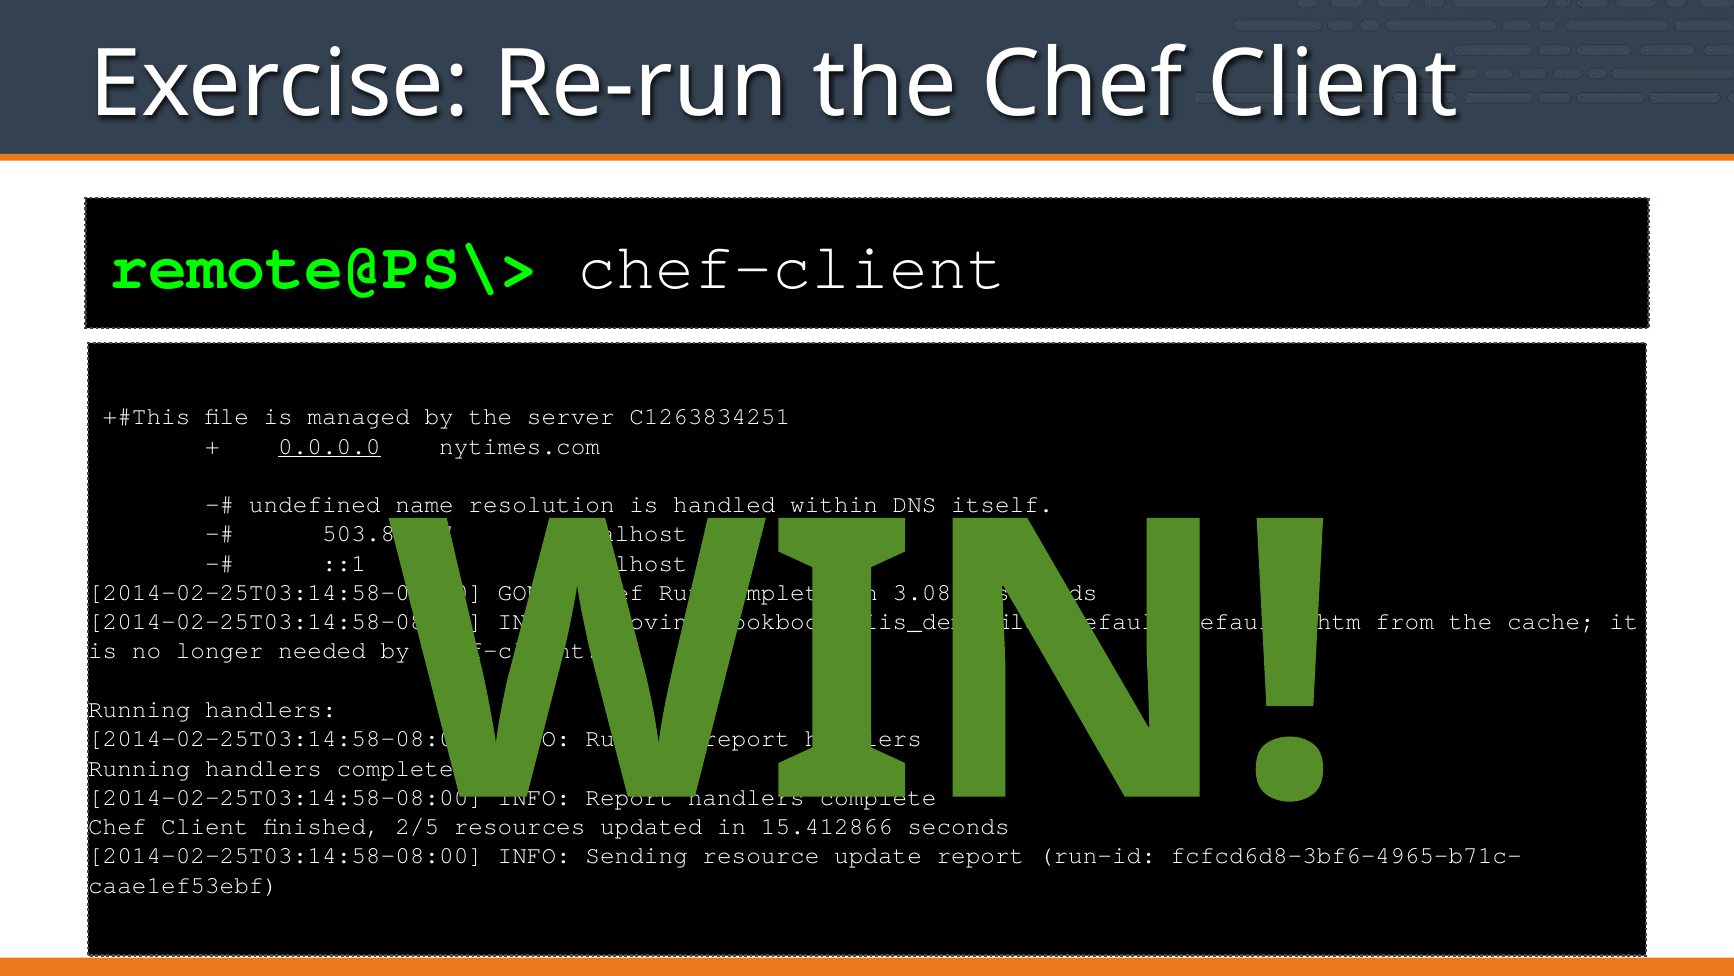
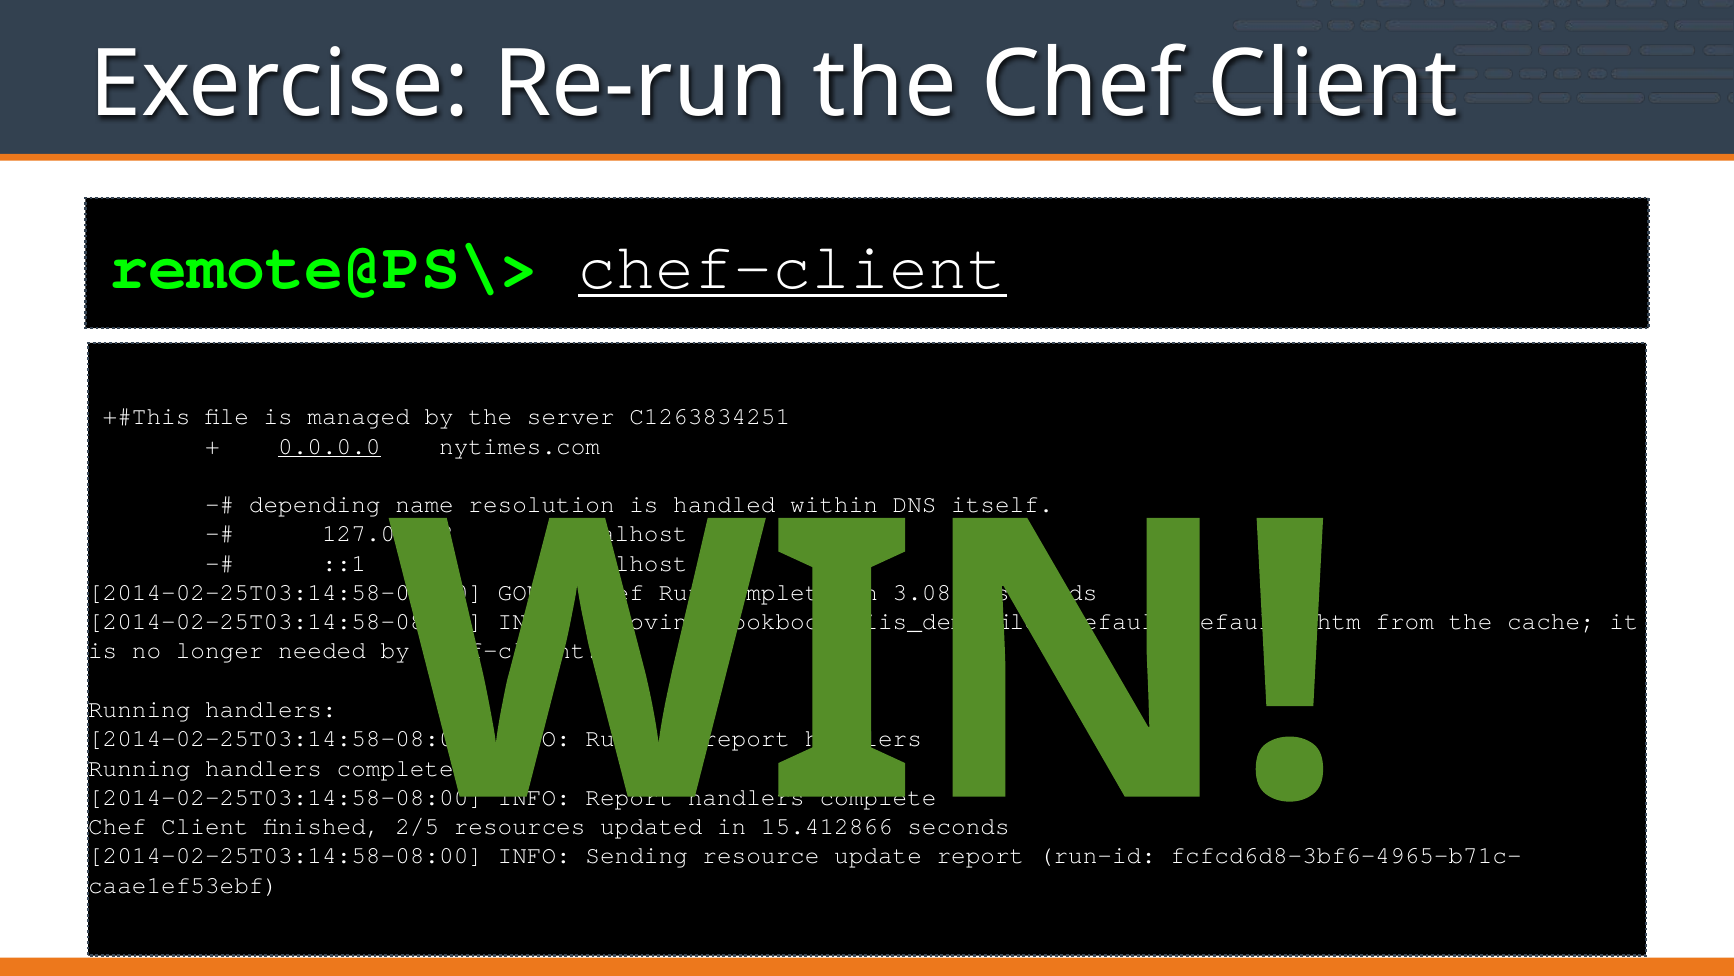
chef-client underline: none -> present (792, 267)
undefined: undefined -> depending (315, 504)
503.8.9.7: 503.8.9.7 -> 127.0.0.8 (388, 533)
